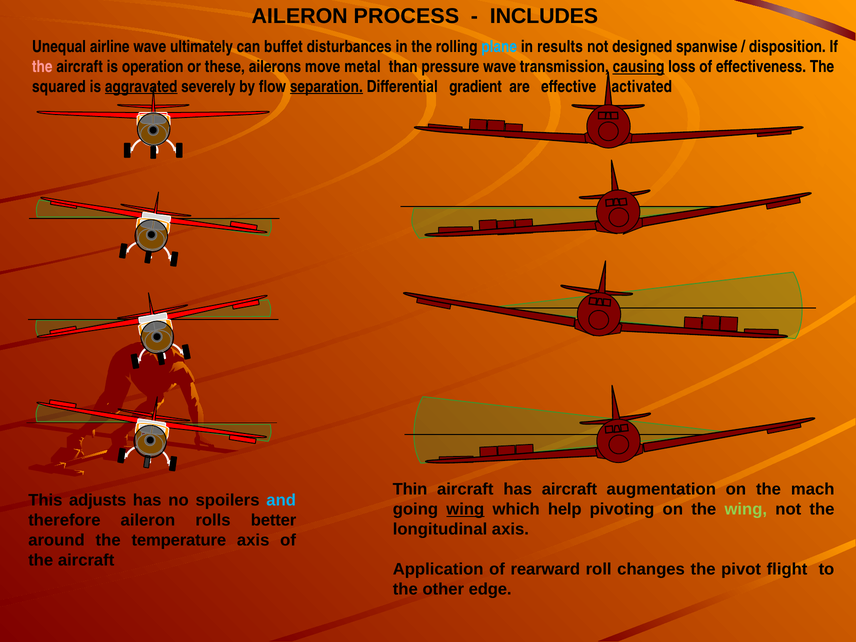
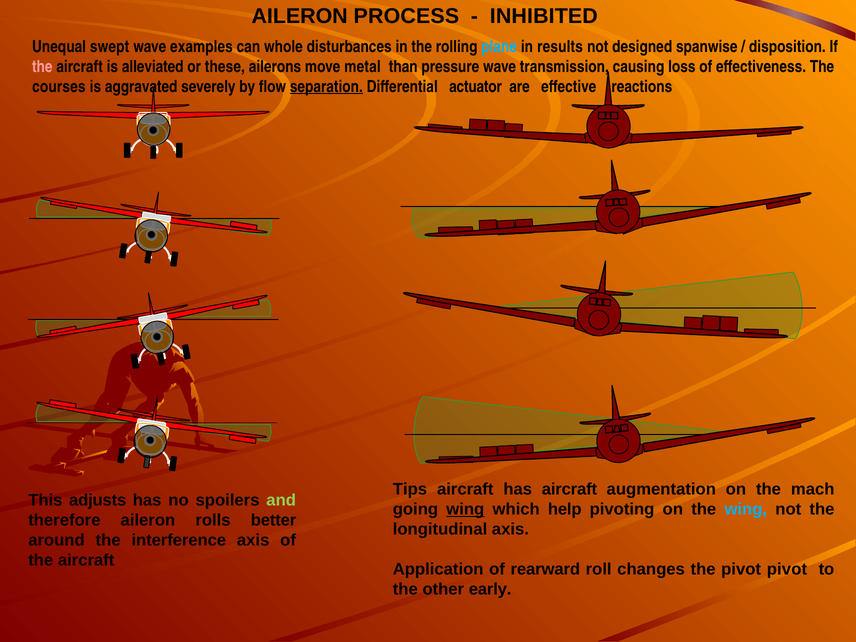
INCLUDES: INCLUDES -> INHIBITED (544, 16)
airline: airline -> swept (110, 47)
ultimately: ultimately -> examples (201, 47)
buffet: buffet -> whole (283, 47)
operation: operation -> alleviated (153, 67)
causing underline: present -> none (639, 67)
squared: squared -> courses (59, 87)
aggravated underline: present -> none (141, 87)
gradient: gradient -> actuator (476, 87)
activated: activated -> reactions (642, 87)
Thin: Thin -> Tips (410, 490)
and colour: light blue -> light green (281, 500)
wing colour: light green -> light blue (746, 509)
temperature: temperature -> interference (179, 540)
pivot flight: flight -> pivot (787, 569)
edge: edge -> early (490, 589)
